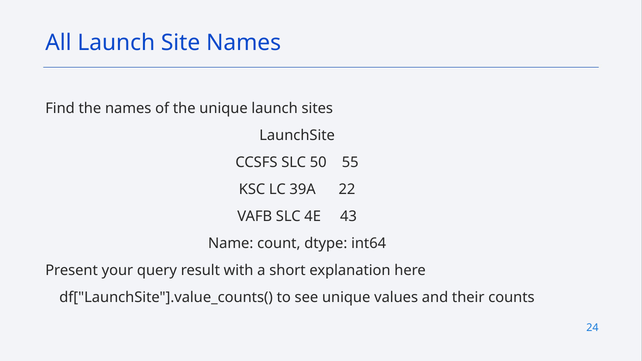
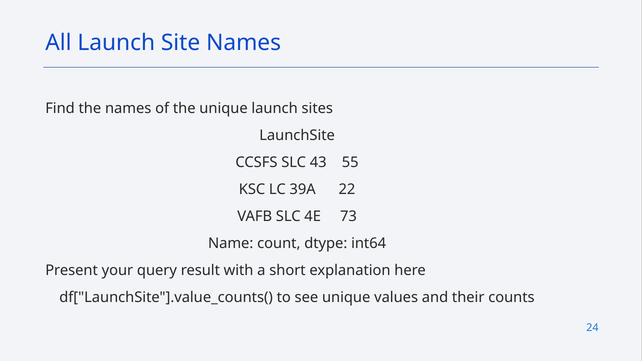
50: 50 -> 43 (318, 162)
43: 43 -> 73 (348, 216)
